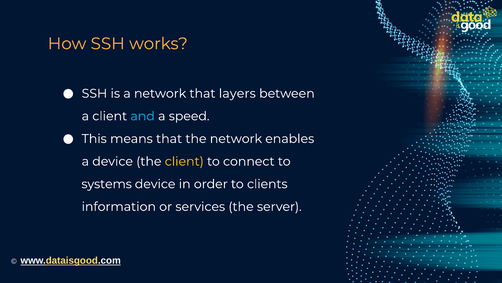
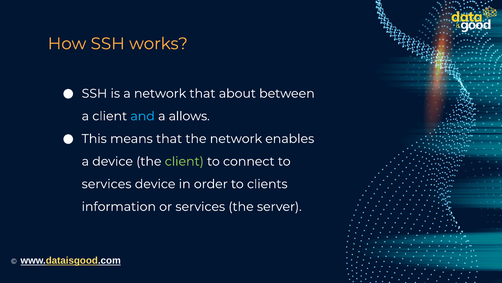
layers: layers -> about (237, 93)
speed: speed -> allows (189, 116)
client colour: yellow -> light green (184, 161)
systems: systems -> services (107, 184)
